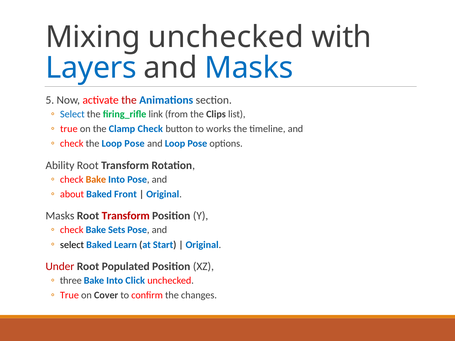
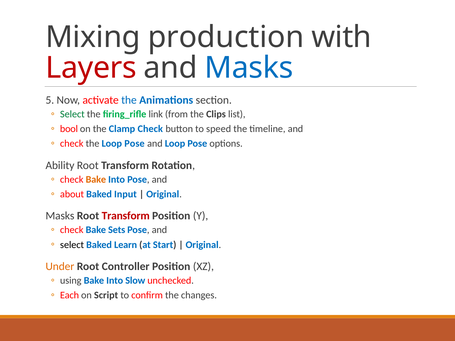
Mixing unchecked: unchecked -> production (226, 37)
Layers colour: blue -> red (91, 68)
the colour: red -> blue (129, 100)
Select colour: blue -> green (72, 114)
true: true -> bool (69, 129)
works: works -> speed (219, 129)
Front: Front -> Input (125, 194)
Under colour: red -> orange (60, 267)
Populated: Populated -> Controller (126, 267)
three: three -> using (71, 281)
Click: Click -> Slow (135, 281)
True: True -> Each (70, 295)
Cover: Cover -> Script (106, 295)
